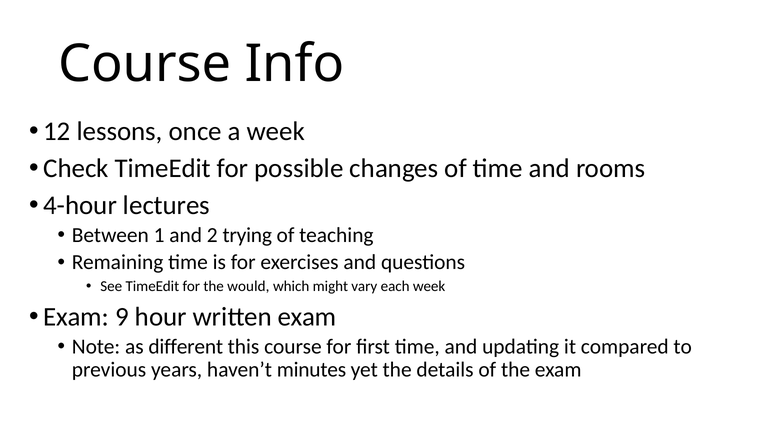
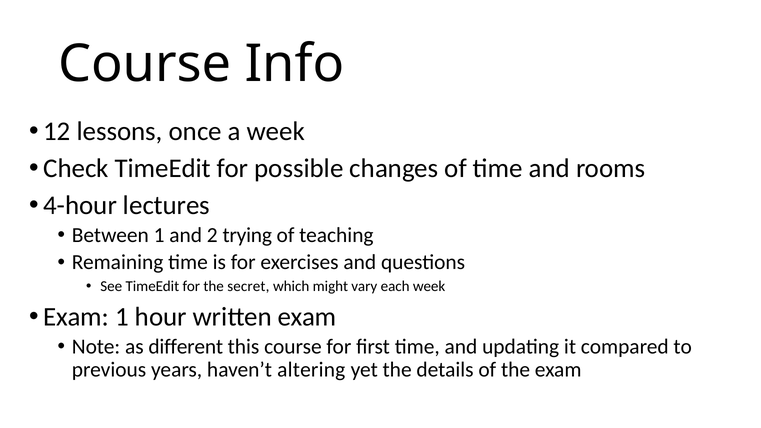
would: would -> secret (248, 286)
Exam 9: 9 -> 1 (122, 317)
minutes: minutes -> altering (311, 370)
